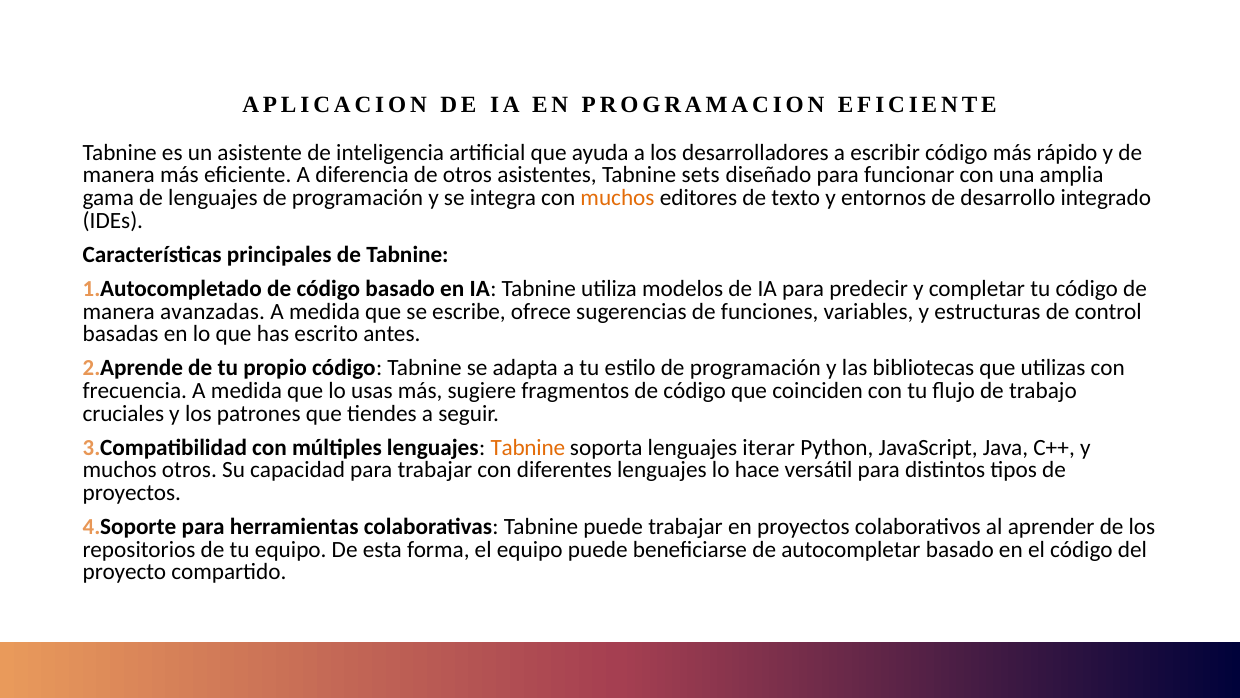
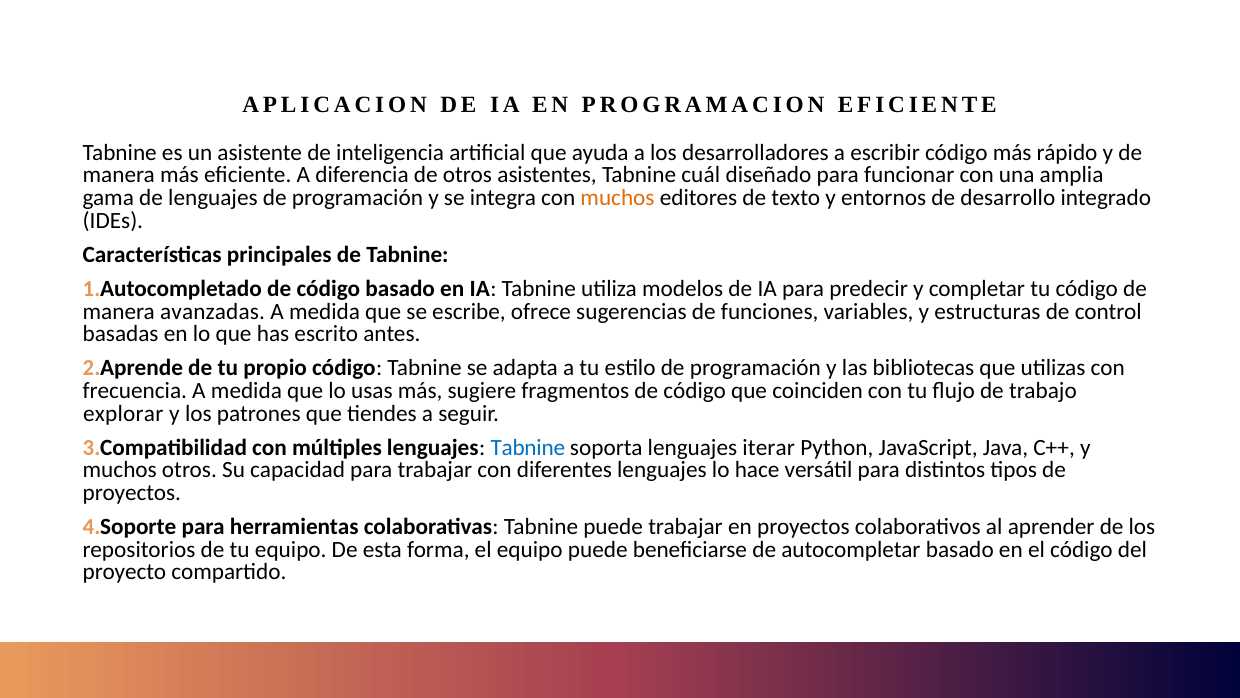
sets: sets -> cuál (701, 175)
cruciales: cruciales -> explorar (123, 413)
Tabnine colour: orange -> blue (528, 447)
